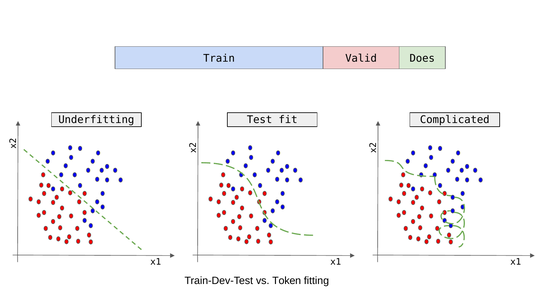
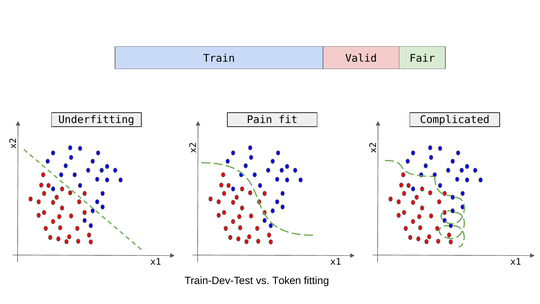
Does: Does -> Fair (422, 58)
Test: Test -> Pain (260, 120)
